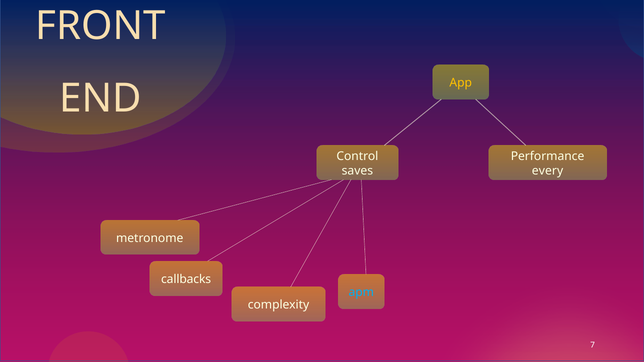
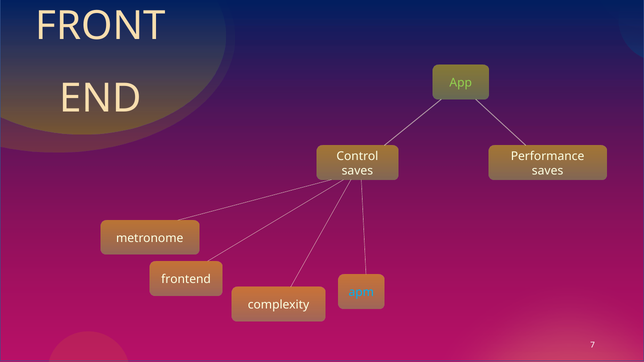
App colour: yellow -> light green (461, 83)
every: every -> saves (548, 171)
callbacks: callbacks -> frontend (186, 280)
